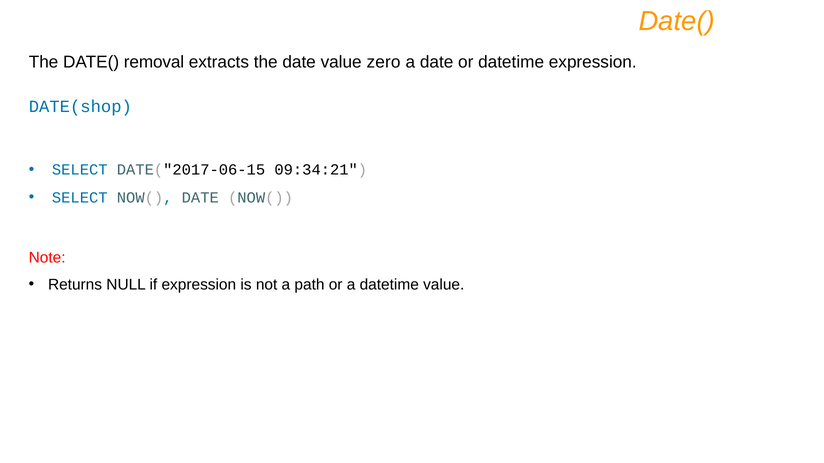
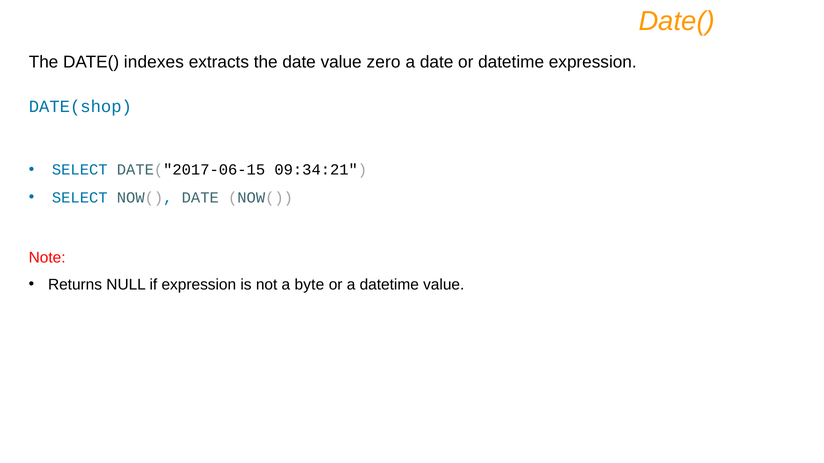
removal: removal -> indexes (154, 62)
path: path -> byte (309, 285)
